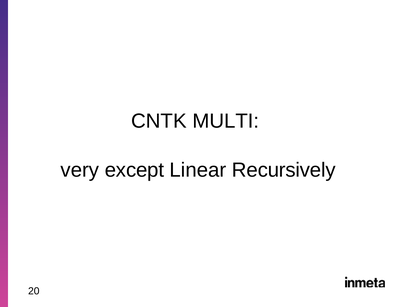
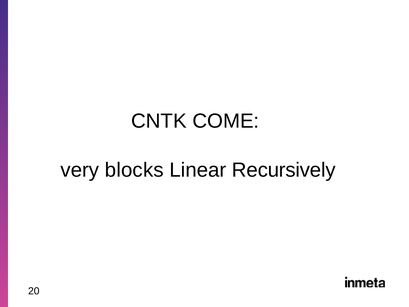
MULTI: MULTI -> COME (226, 121)
except: except -> blocks (134, 170)
